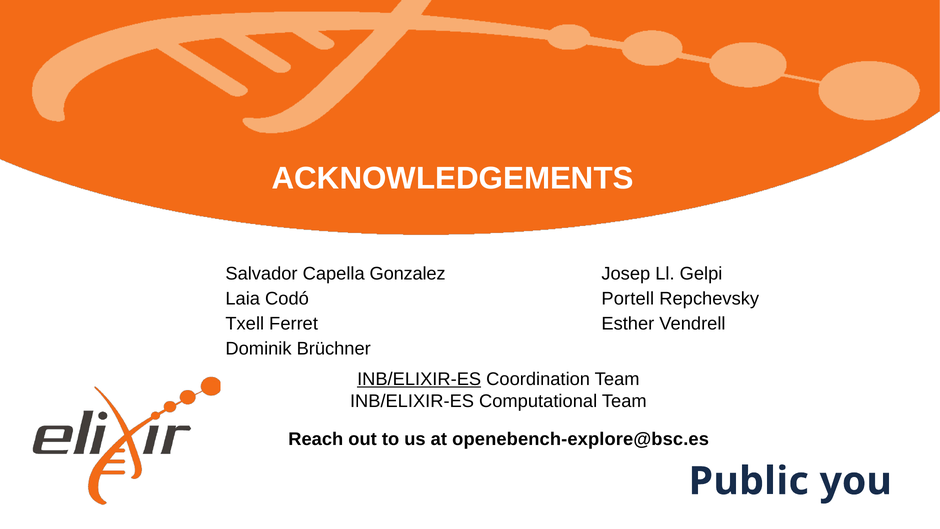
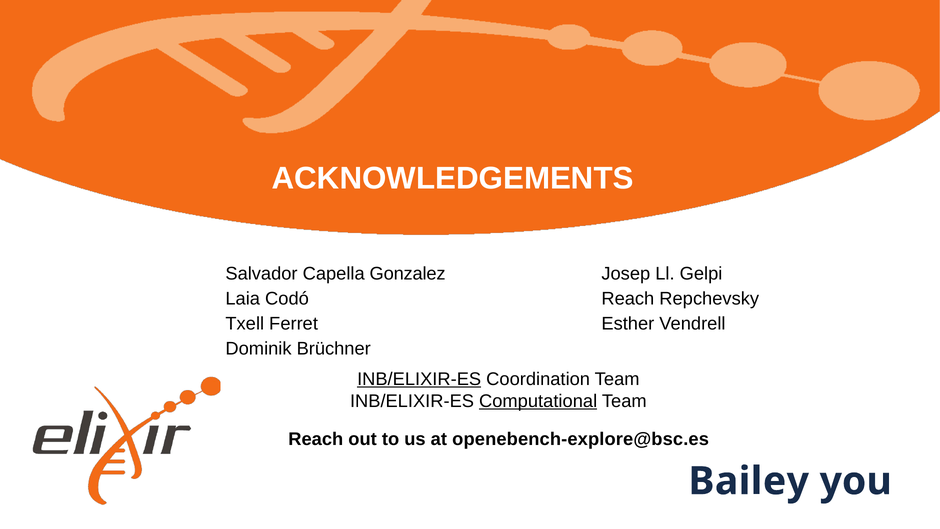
Codó Portell: Portell -> Reach (628, 298)
Computational underline: none -> present (538, 401)
Public: Public -> Bailey (749, 481)
